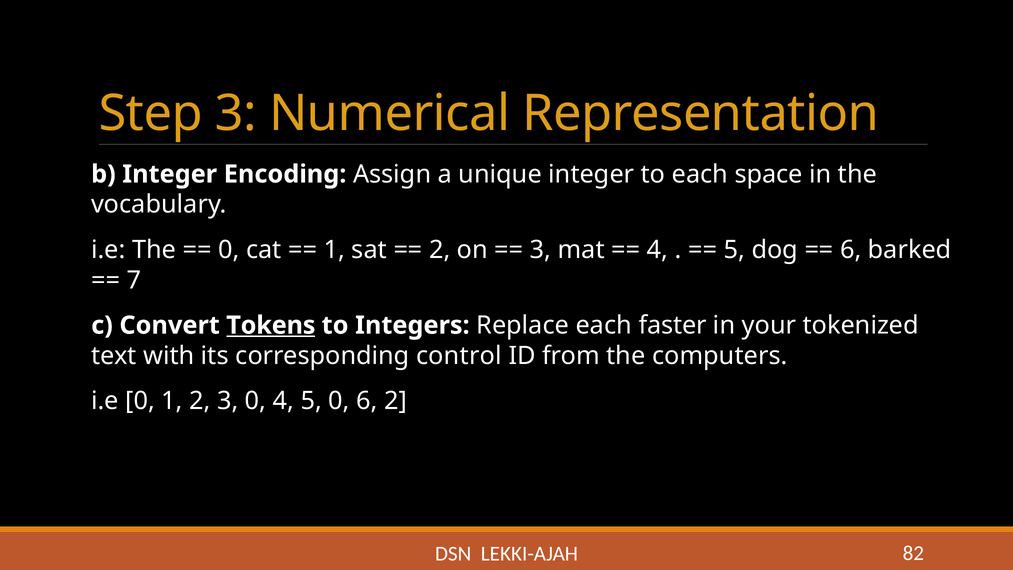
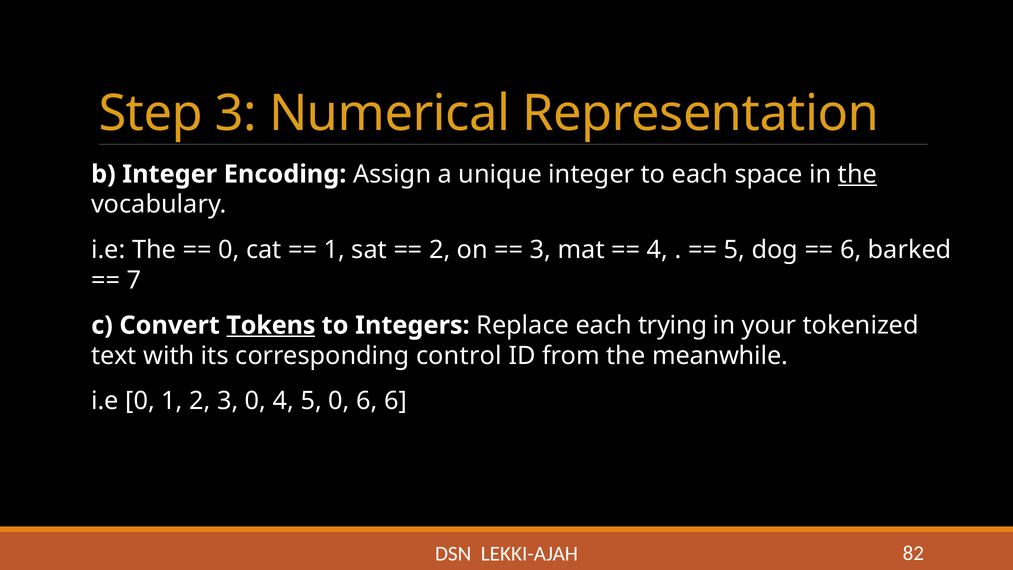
the underline: none -> present (857, 174)
faster: faster -> trying (673, 325)
computers: computers -> meanwhile (720, 356)
6 2: 2 -> 6 (396, 401)
